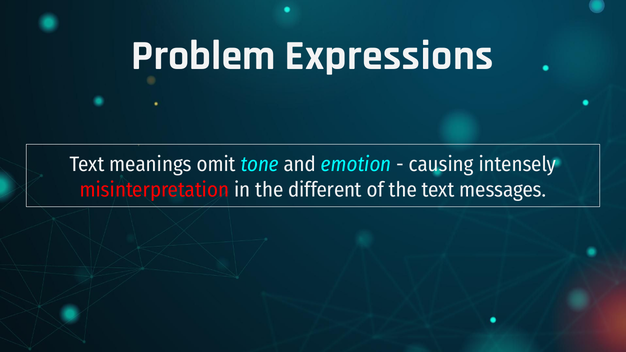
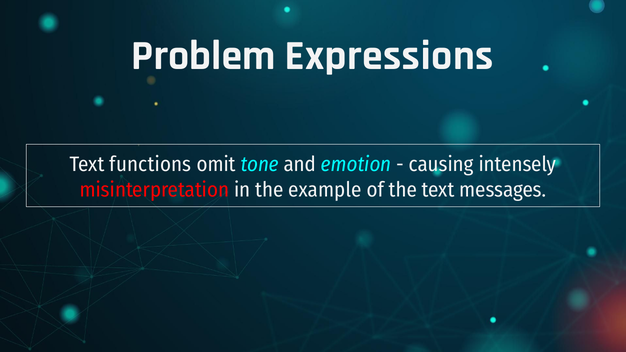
meanings: meanings -> functions (150, 165)
different: different -> example (325, 190)
